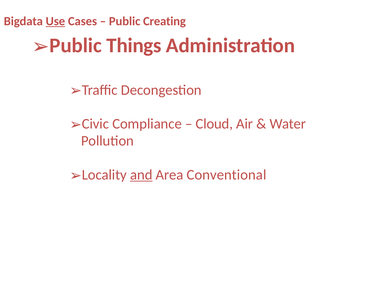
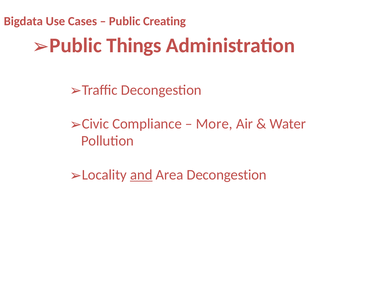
Use underline: present -> none (55, 21)
Cloud: Cloud -> More (214, 124)
Area Conventional: Conventional -> Decongestion (227, 175)
